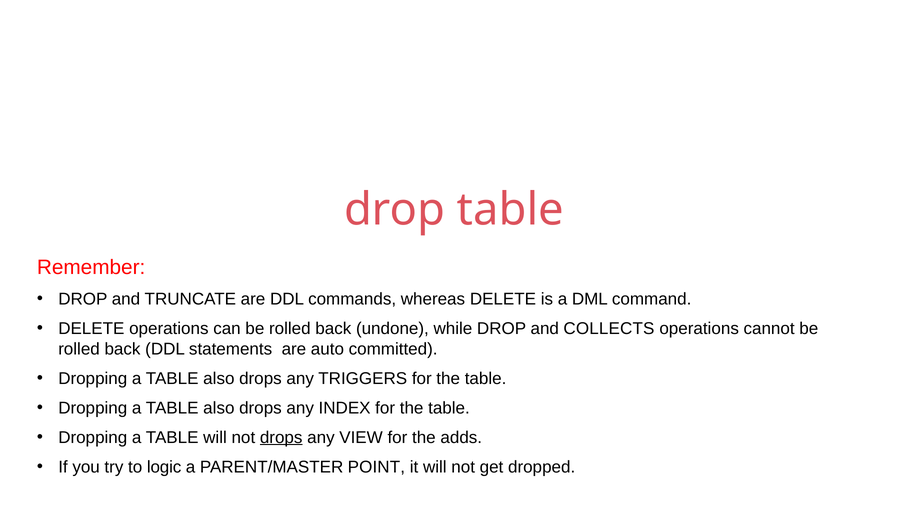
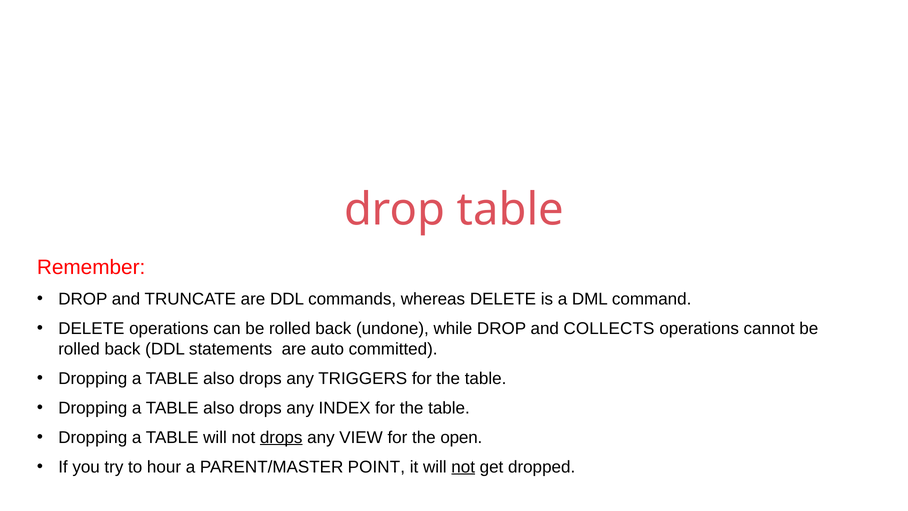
adds: adds -> open (461, 437)
logic: logic -> hour (164, 467)
not underline: none -> present (463, 467)
